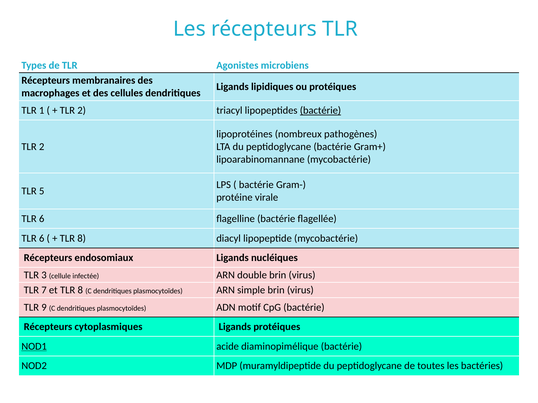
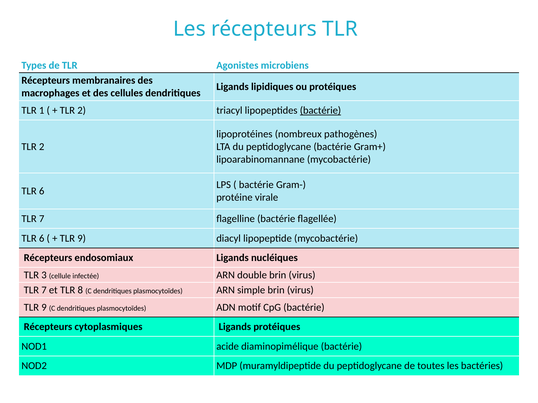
5: 5 -> 6 (42, 191)
6: 6 -> 7 (42, 219)
8: 8 -> 9 (82, 239)
NOD1 underline: present -> none (34, 347)
